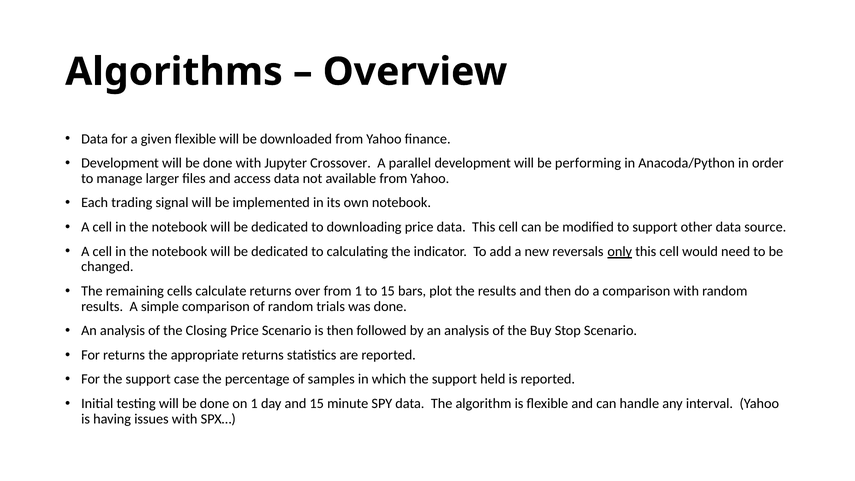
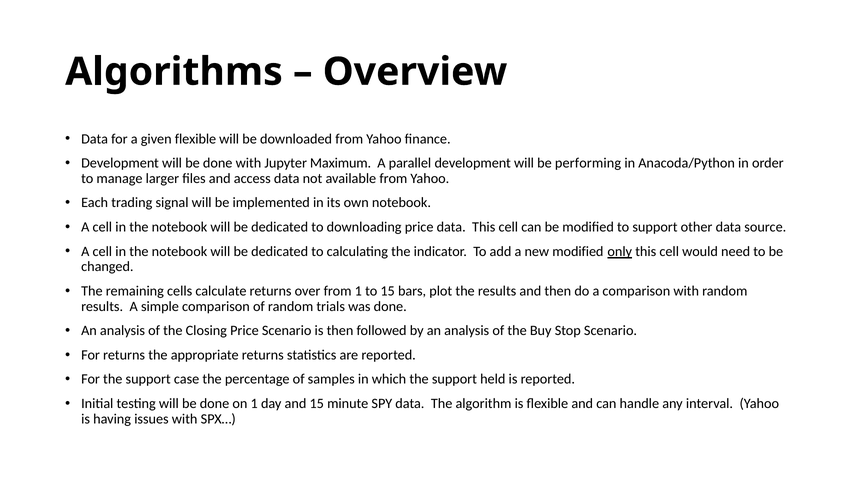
Crossover: Crossover -> Maximum (341, 163)
new reversals: reversals -> modified (578, 251)
